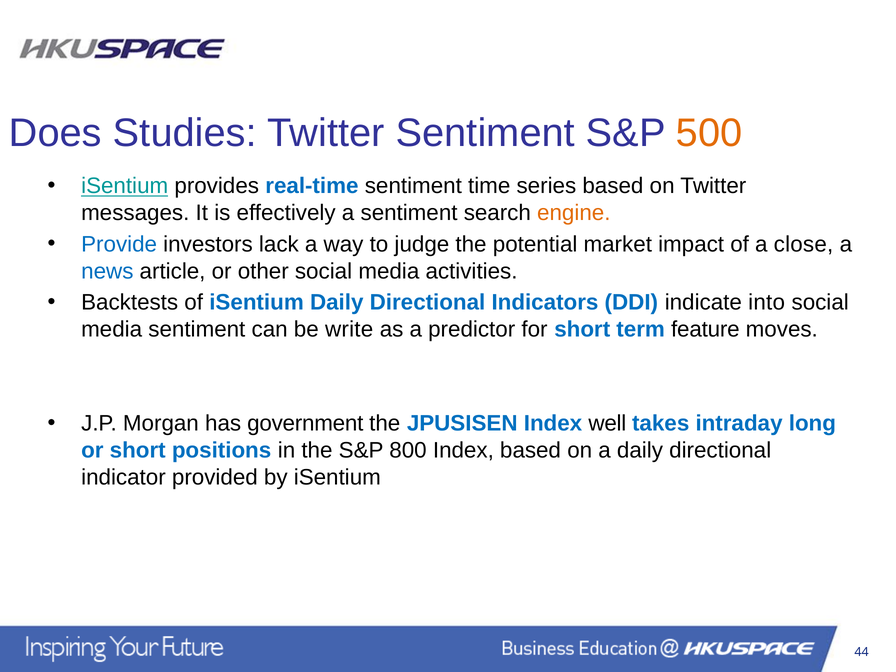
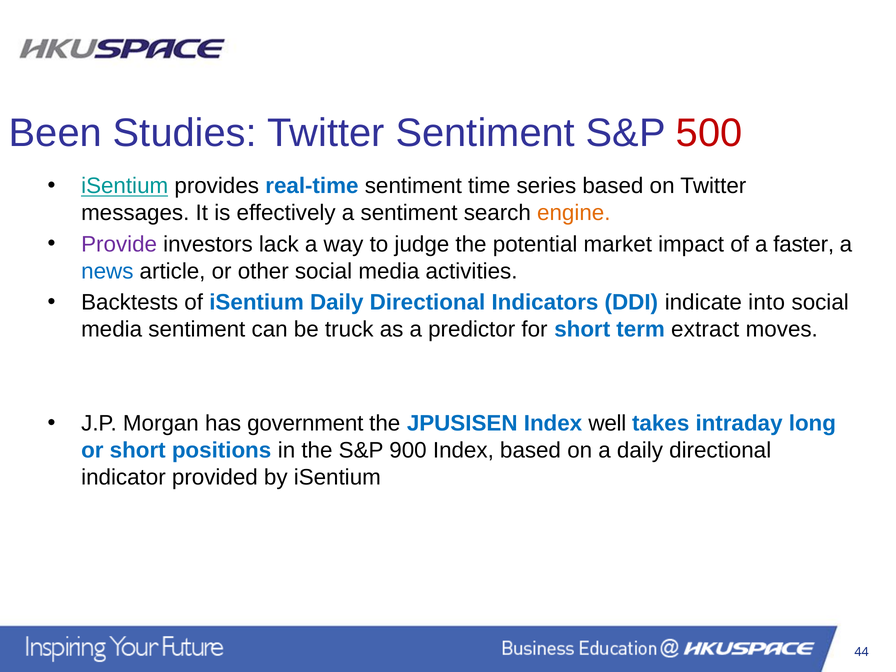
Does: Does -> Been (55, 133)
500 colour: orange -> red (709, 133)
Provide colour: blue -> purple (119, 244)
close: close -> faster (804, 244)
write: write -> truck (349, 329)
feature: feature -> extract (705, 329)
800: 800 -> 900 (408, 450)
